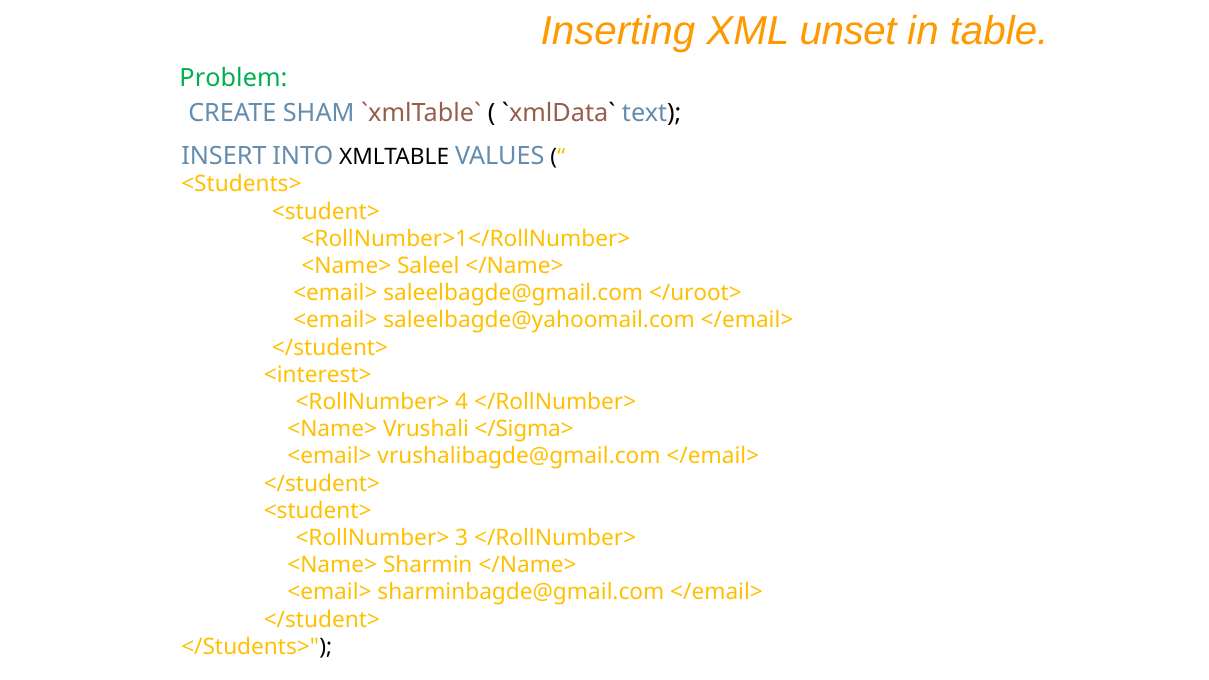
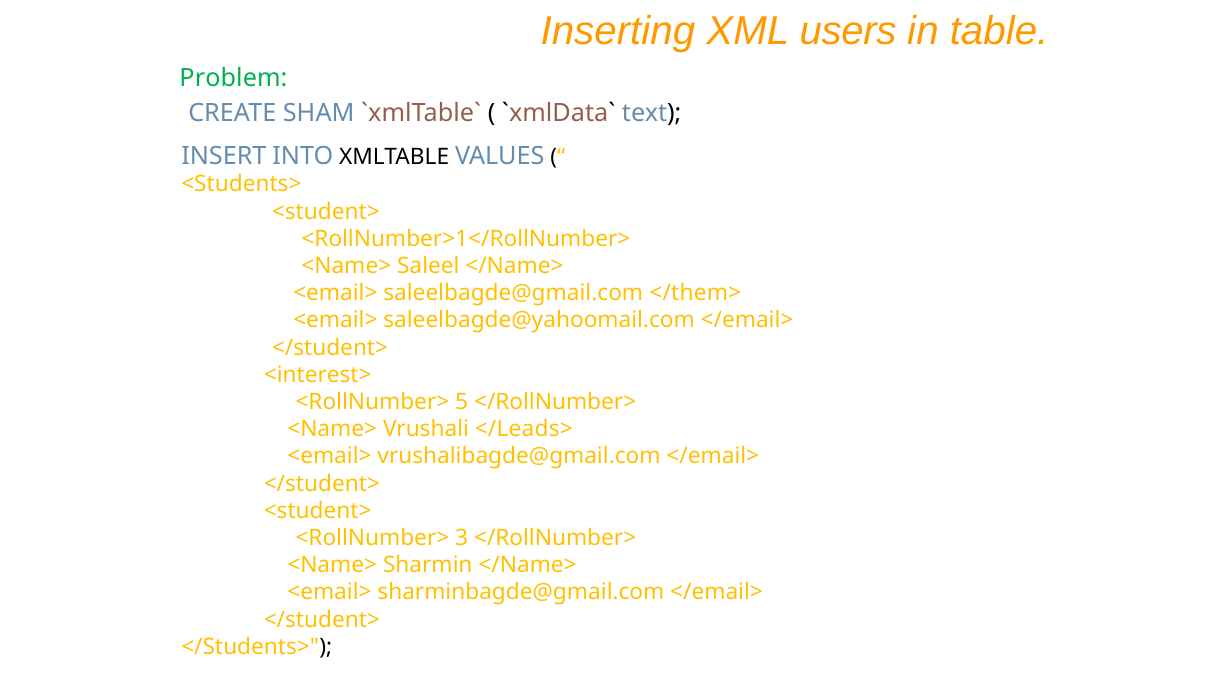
unset: unset -> users (848, 31)
</uroot>: </uroot> -> </them> (695, 293)
4: 4 -> 5 (462, 402)
</Sigma>: </Sigma> -> </Leads> (524, 429)
